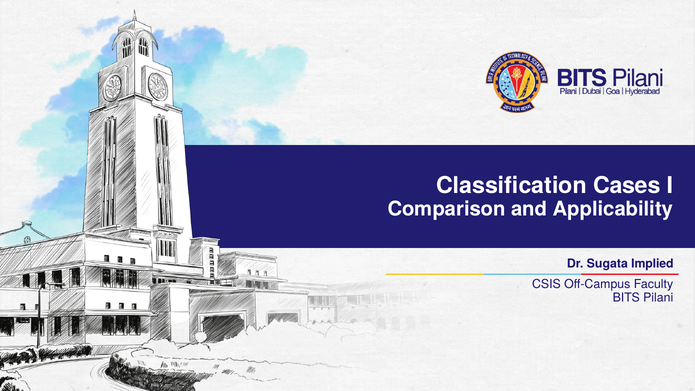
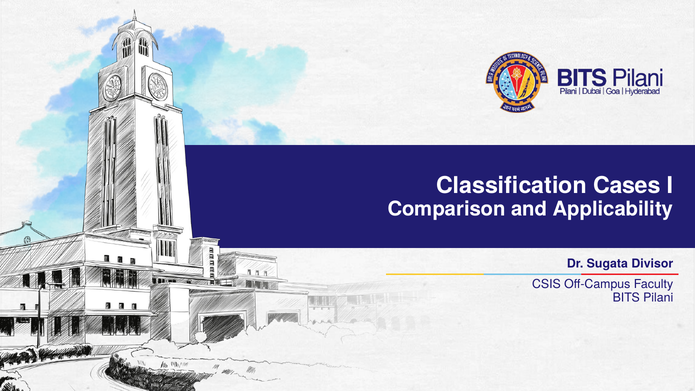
Implied: Implied -> Divisor (652, 263)
